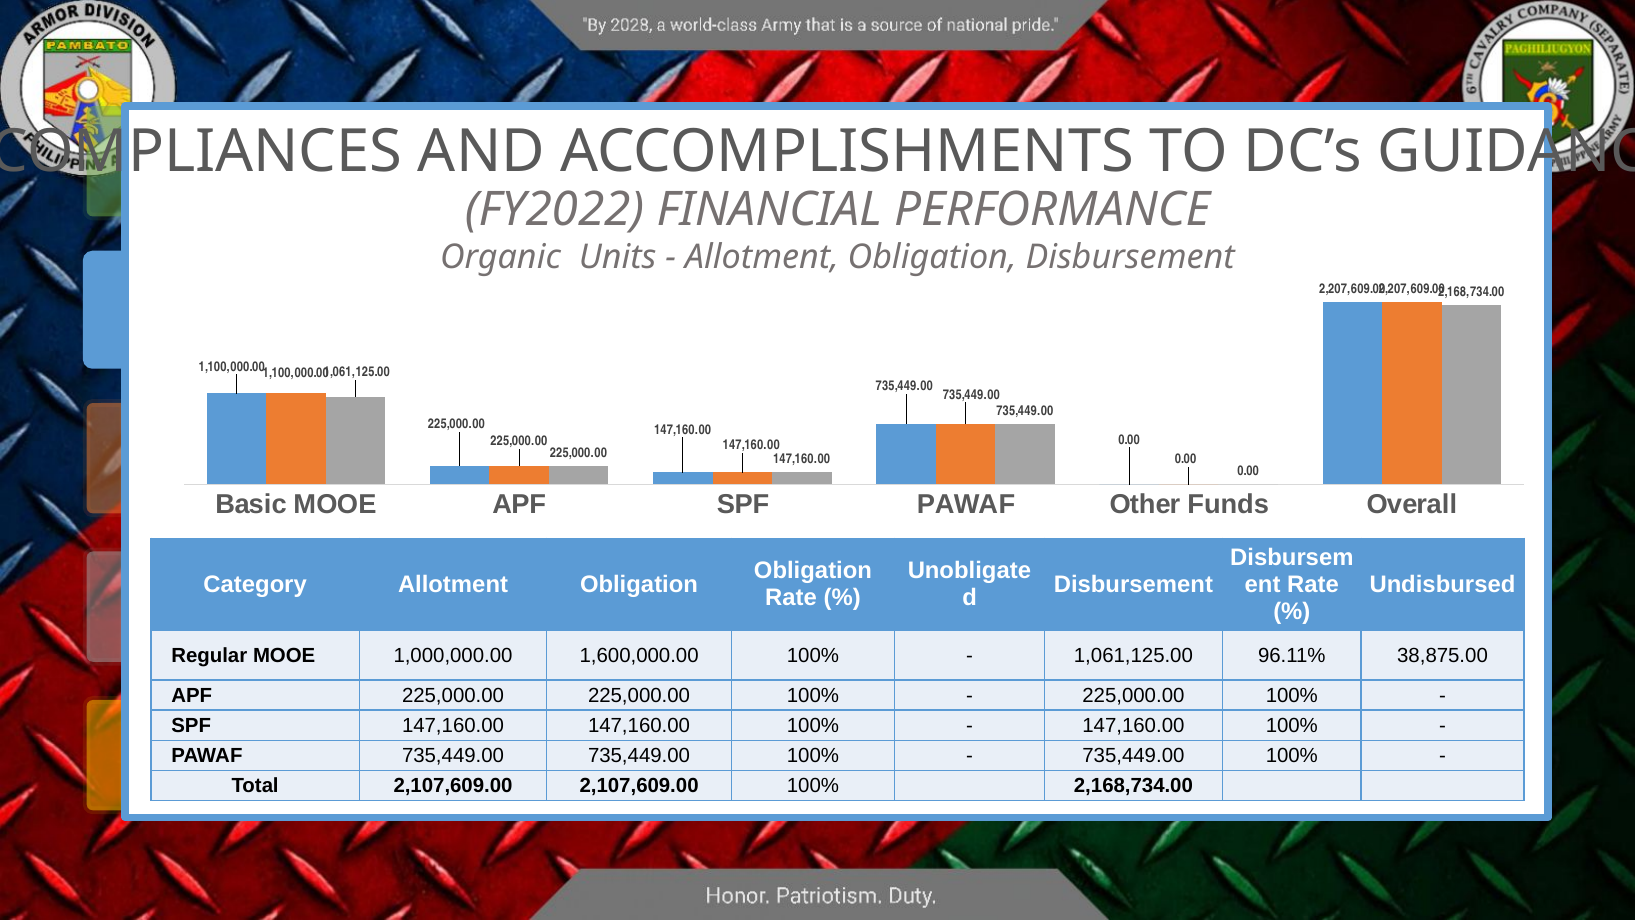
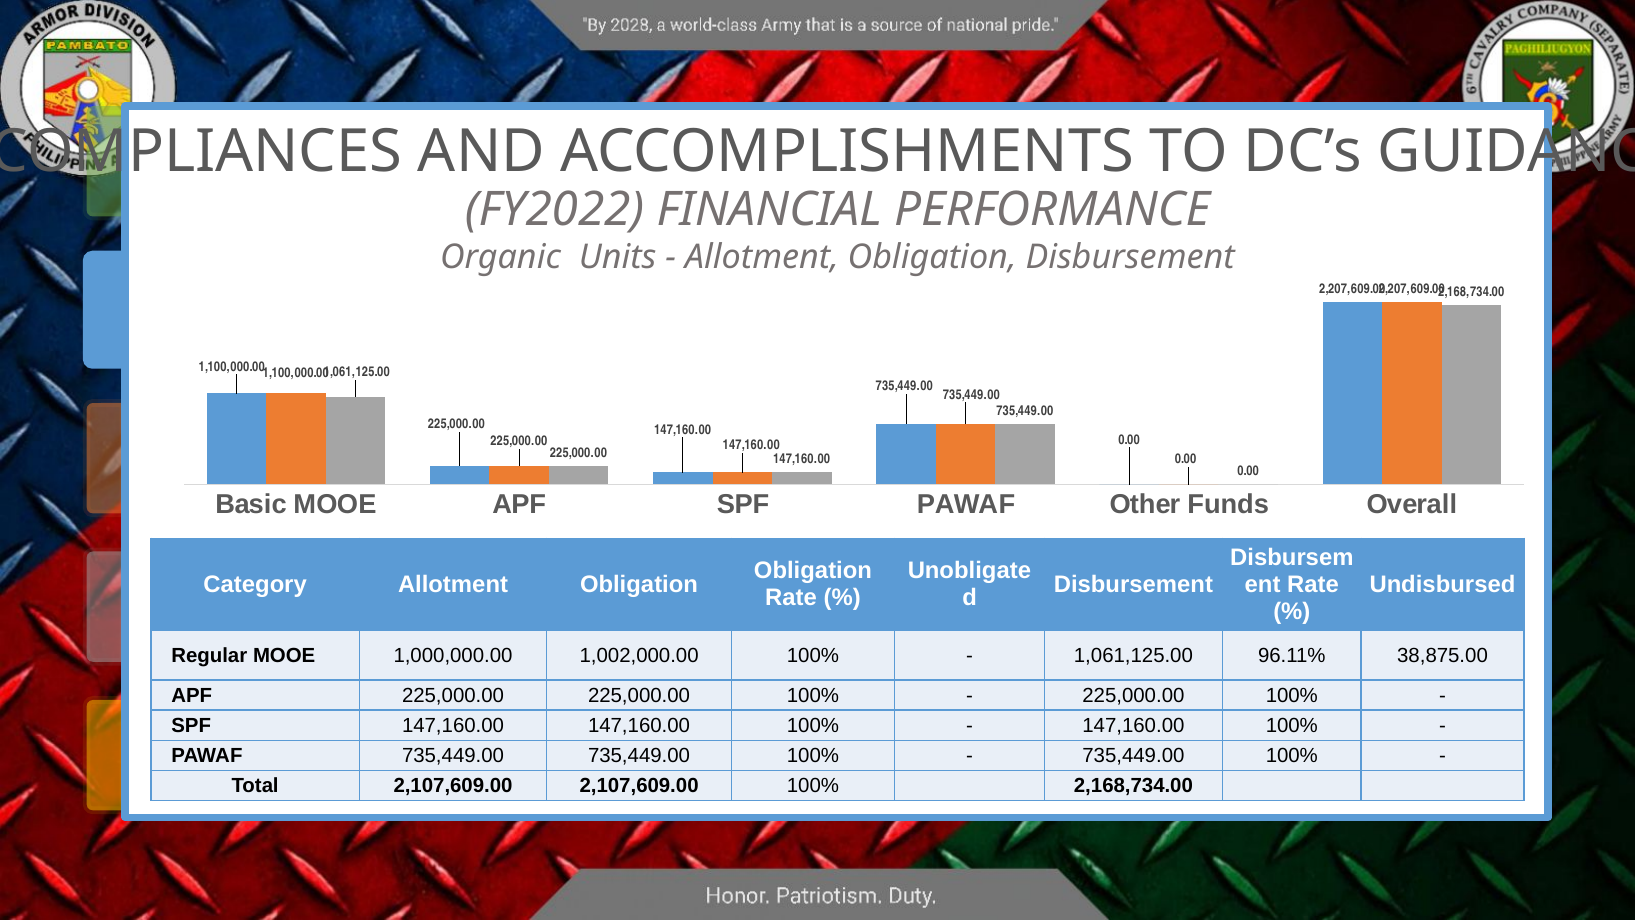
1,600,000.00: 1,600,000.00 -> 1,002,000.00 (639, 656)
